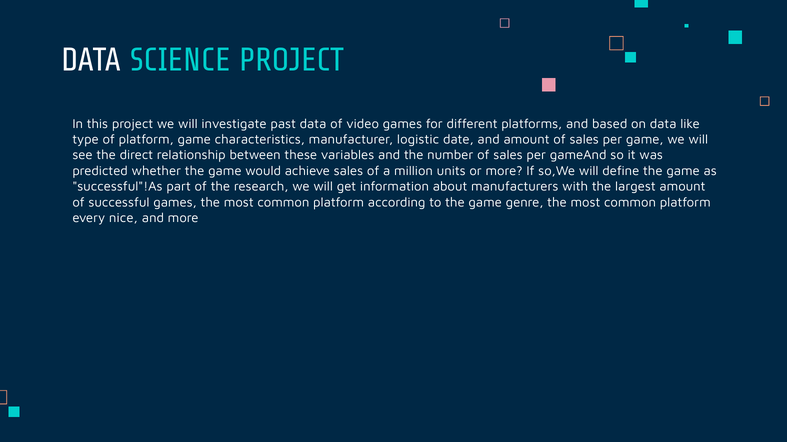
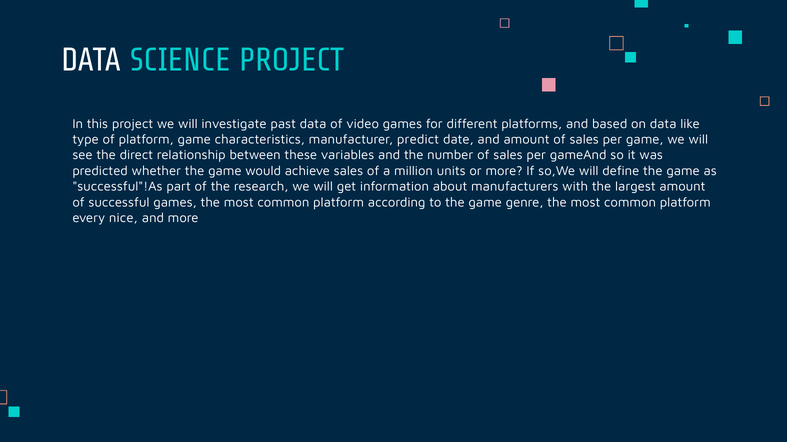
logistic: logistic -> predict (418, 140)
